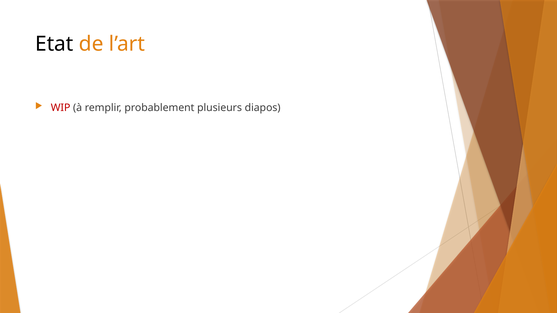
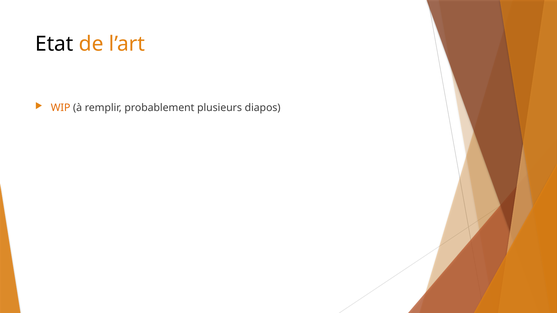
WIP colour: red -> orange (61, 108)
